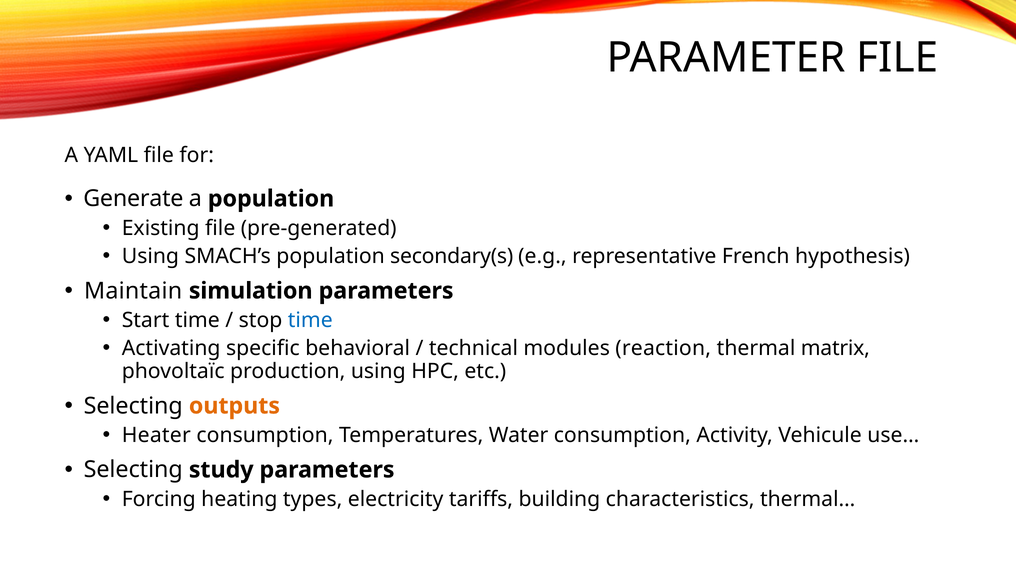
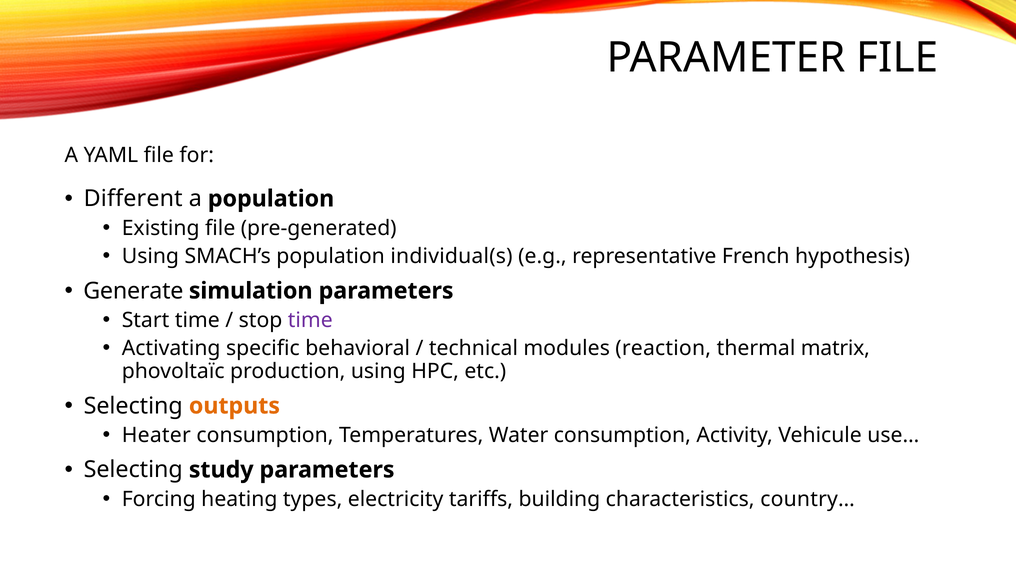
Generate: Generate -> Different (133, 199)
secondary(s: secondary(s -> individual(s (451, 256)
Maintain: Maintain -> Generate (133, 291)
time colour: blue -> purple (310, 320)
thermal…: thermal… -> country… (808, 499)
